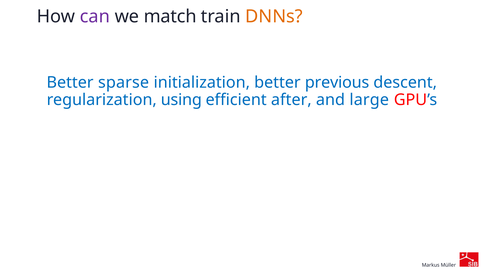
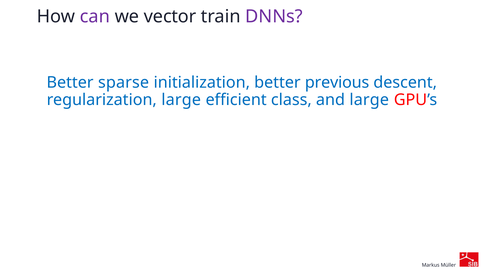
match: match -> vector (170, 16)
DNNs colour: orange -> purple (274, 16)
regularization using: using -> large (181, 100)
after: after -> class (291, 100)
